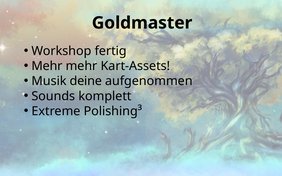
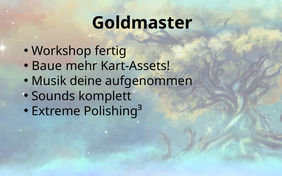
Mehr: Mehr -> Baue (47, 66)
